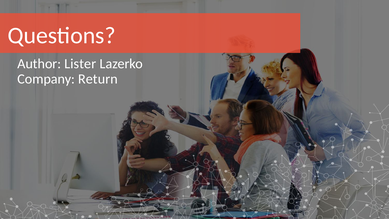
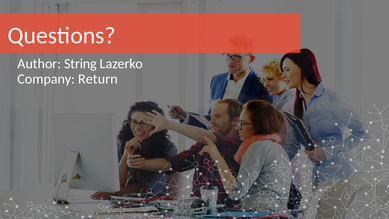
Lister: Lister -> String (80, 64)
